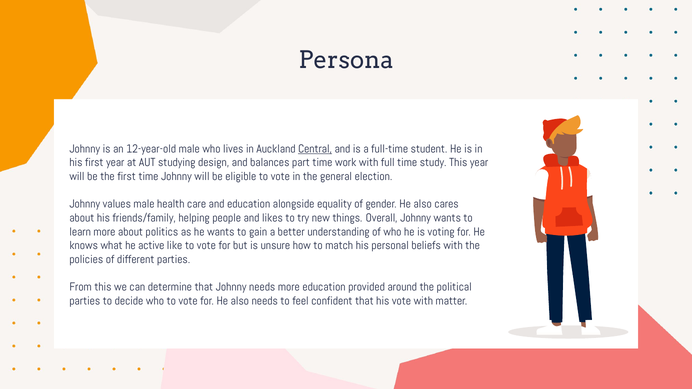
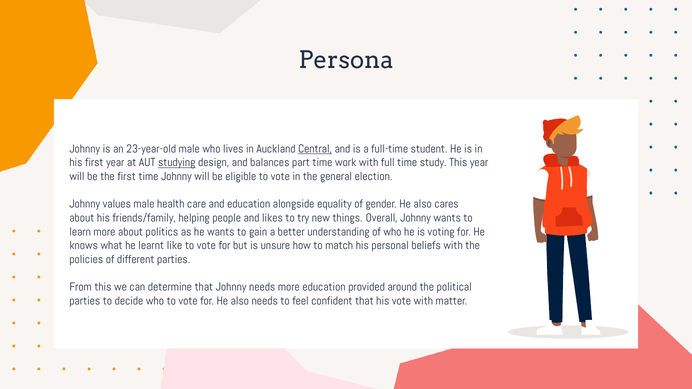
12-year-old: 12-year-old -> 23-year-old (151, 149)
studying underline: none -> present (177, 163)
active: active -> learnt (151, 246)
